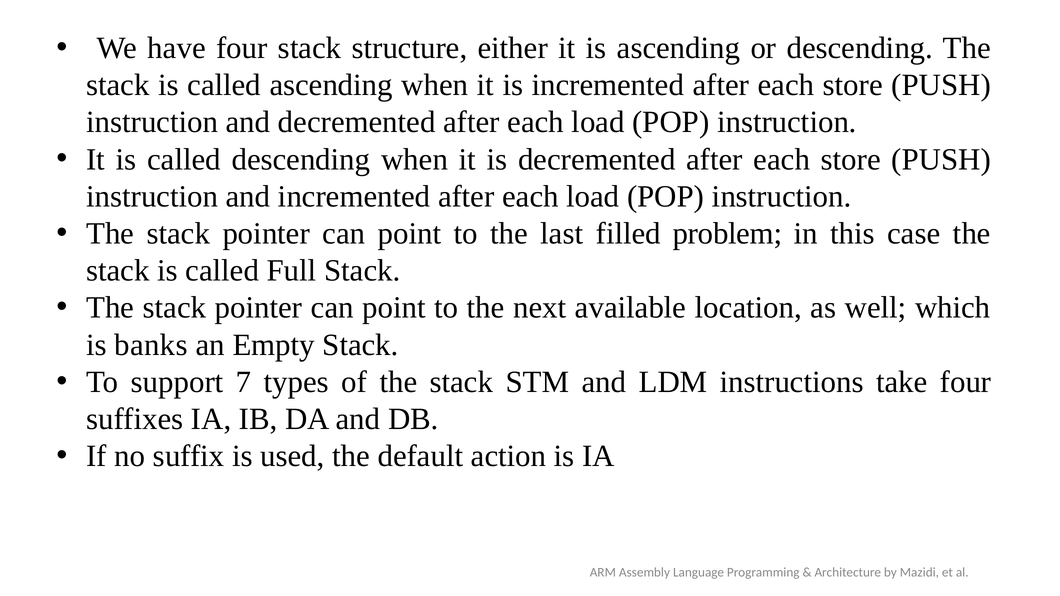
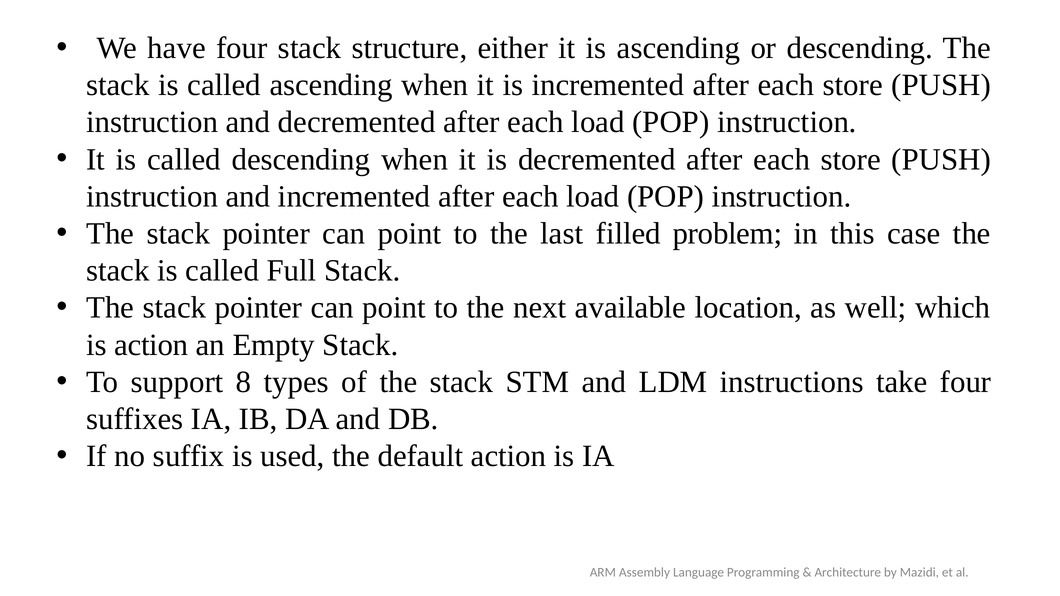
is banks: banks -> action (151, 345)
7: 7 -> 8 (244, 382)
